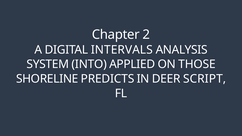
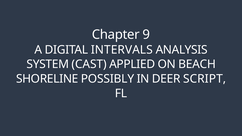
2: 2 -> 9 (146, 35)
INTO: INTO -> CAST (89, 64)
THOSE: THOSE -> BEACH (197, 64)
PREDICTS: PREDICTS -> POSSIBLY (108, 79)
